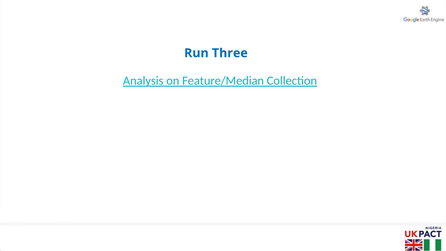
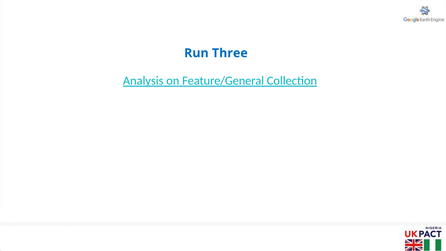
Feature/Median: Feature/Median -> Feature/General (223, 81)
